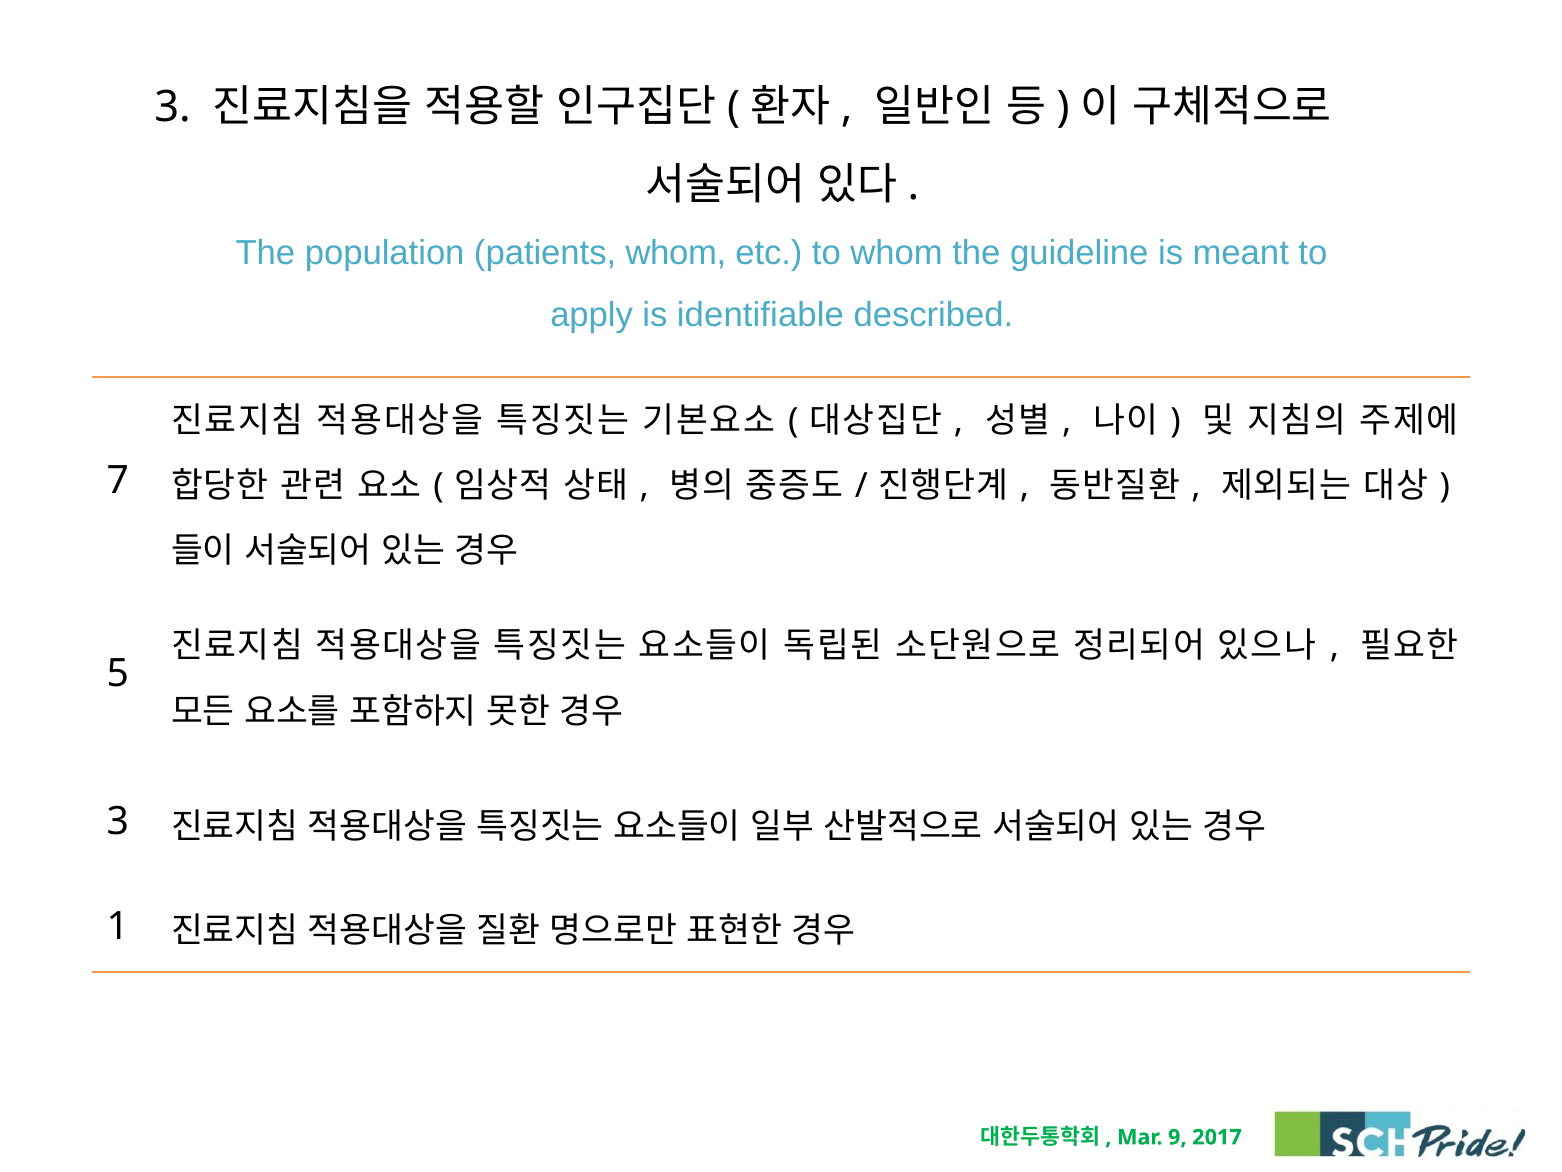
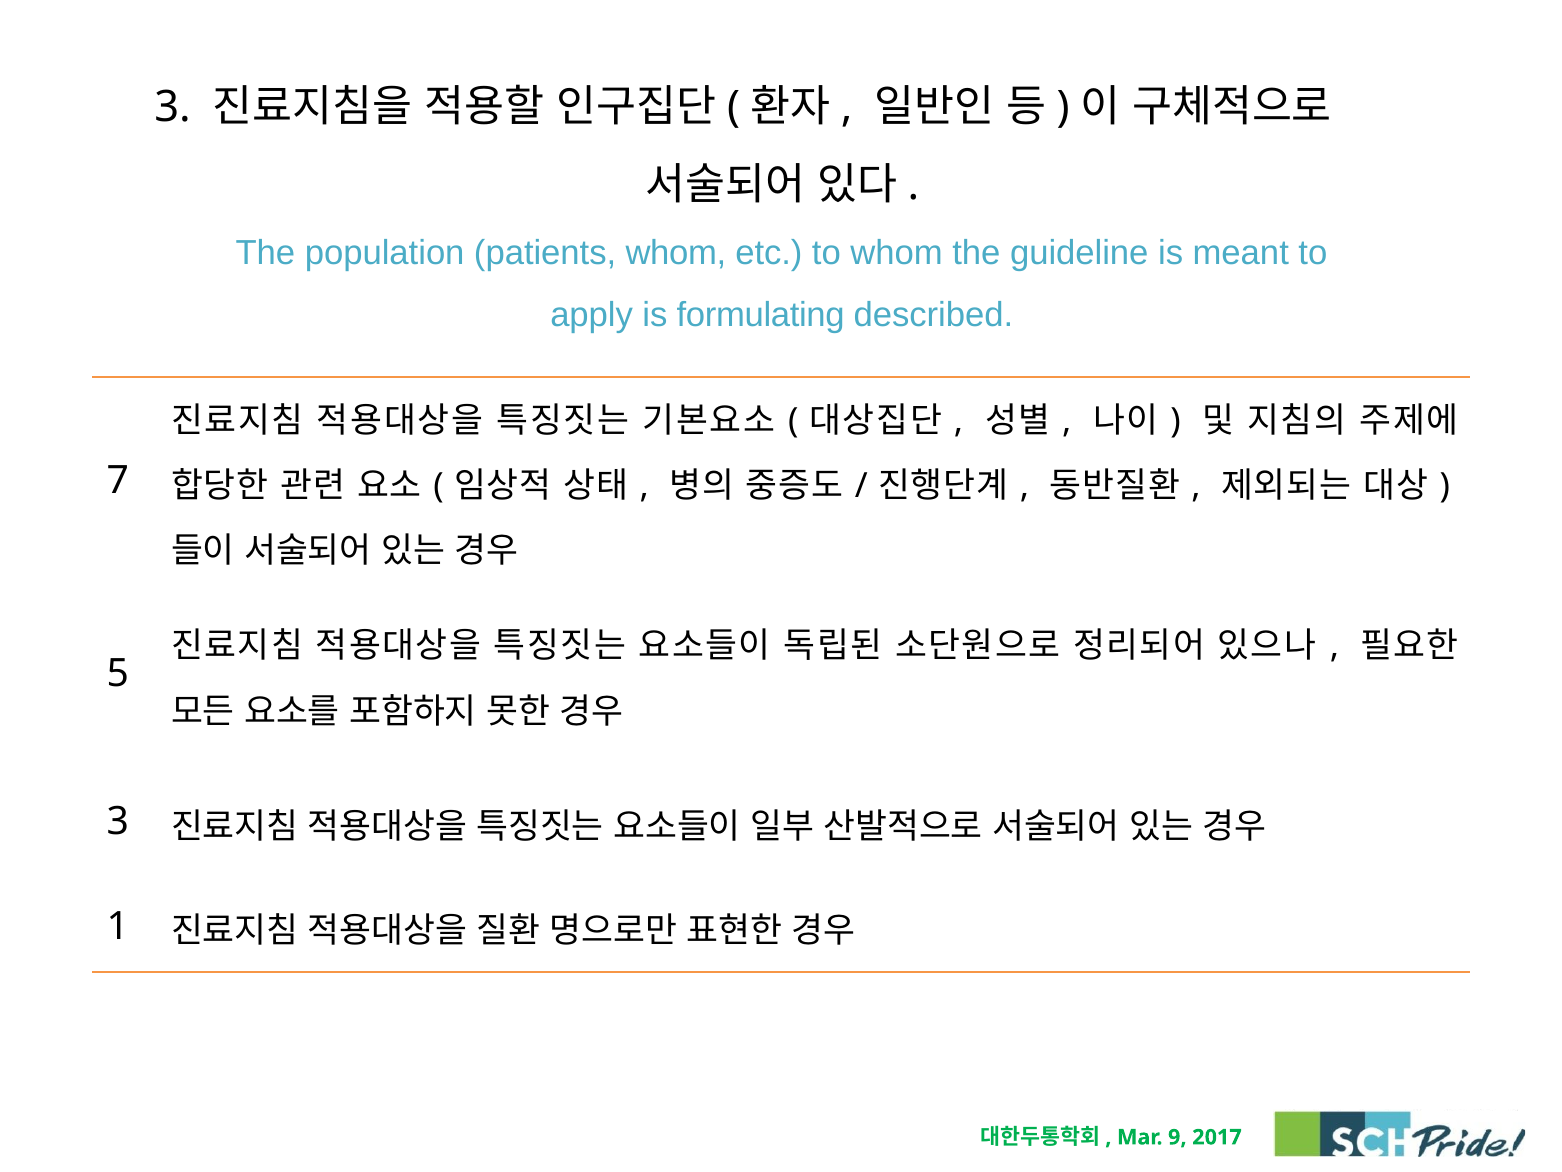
identifiable: identifiable -> formulating (761, 315)
